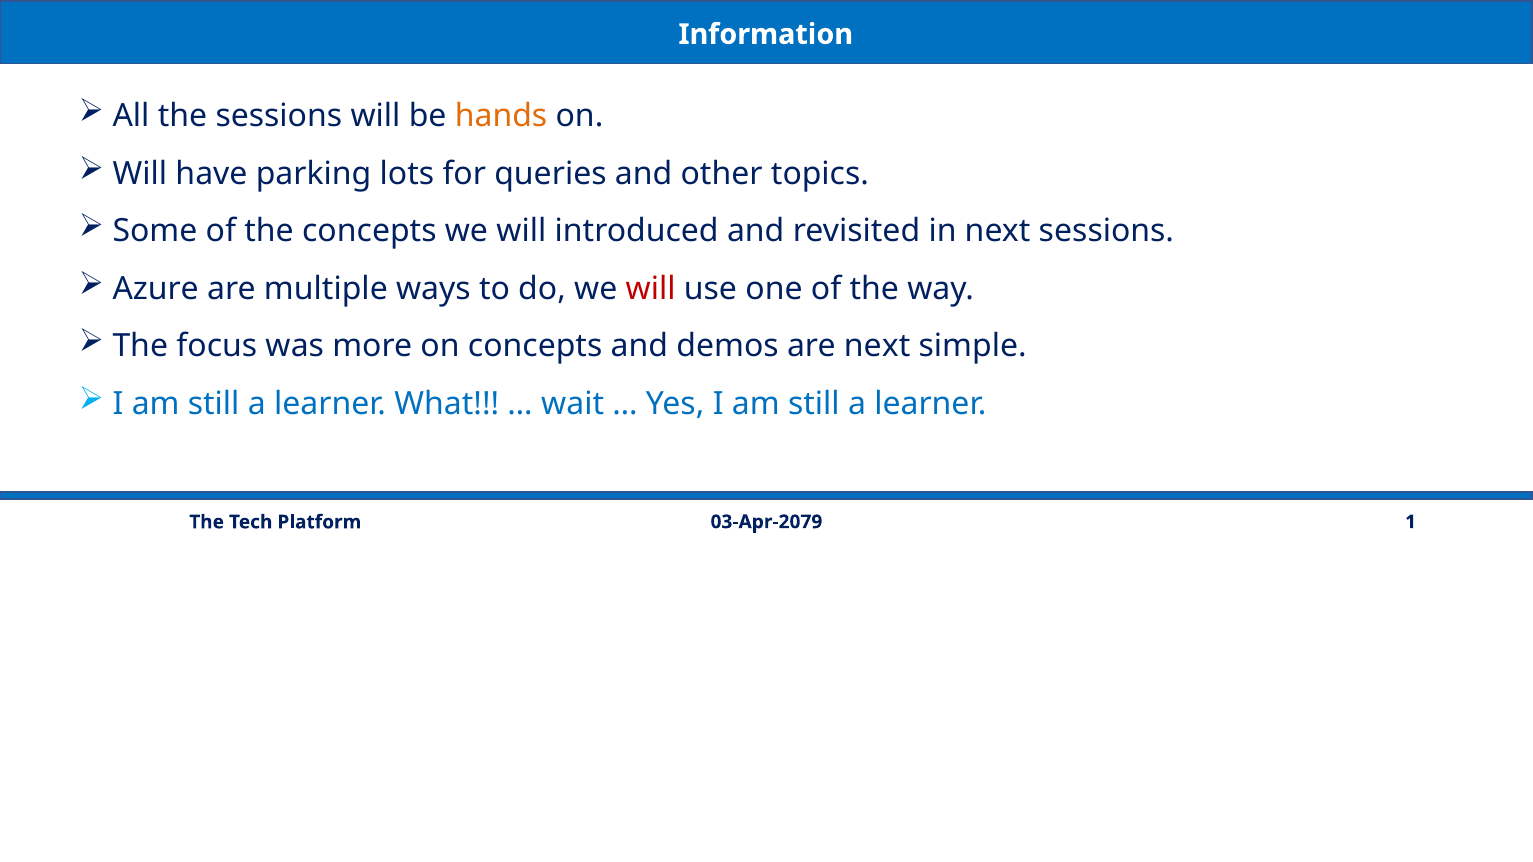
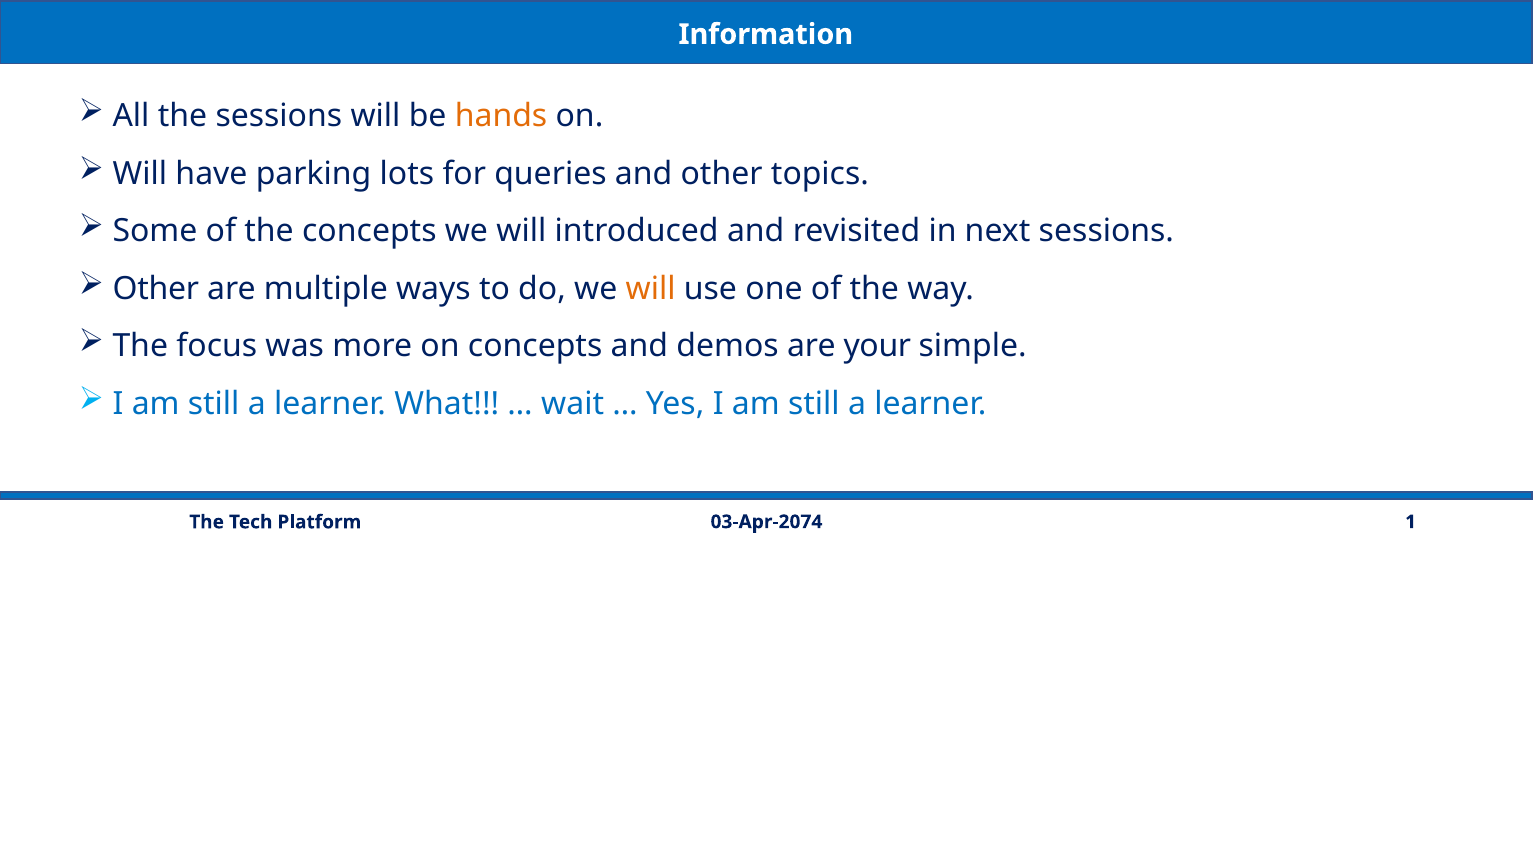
Azure: Azure -> Other (156, 289)
will colour: red -> orange (651, 289)
are next: next -> your (877, 346)
03-Apr-2079: 03-Apr-2079 -> 03-Apr-2074 (766, 522)
